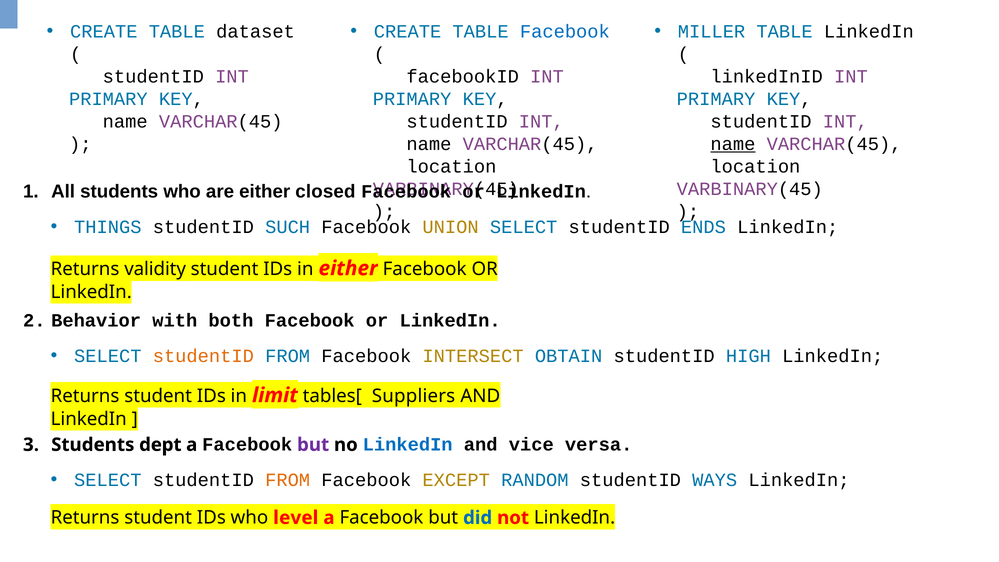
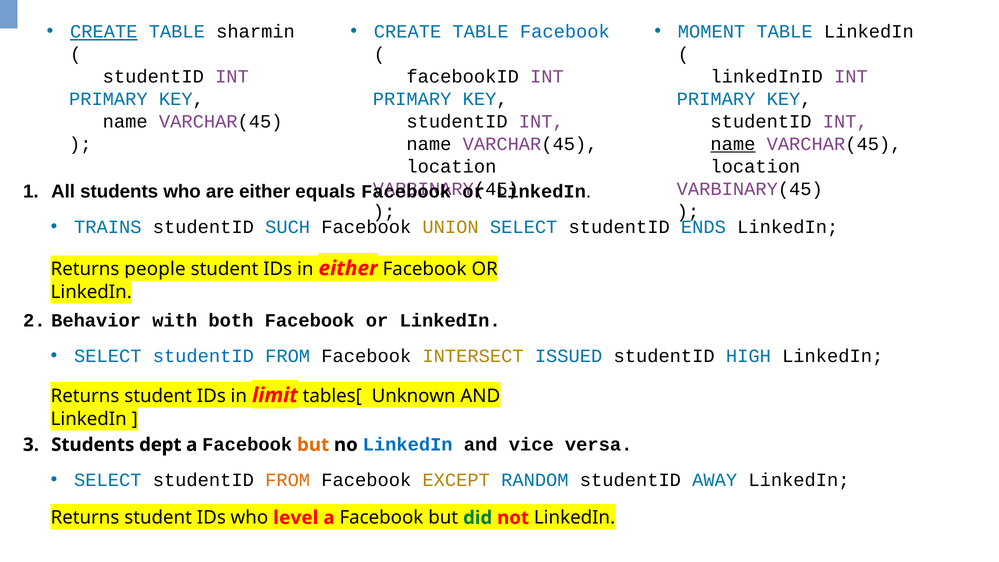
CREATE underline: none -> present (104, 32)
dataset: dataset -> sharmin (256, 32)
MILLER: MILLER -> MOMENT (712, 32)
closed: closed -> equals (325, 192)
THINGS: THINGS -> TRAINS (108, 227)
validity: validity -> people (155, 269)
studentID colour: orange -> blue (203, 356)
OBTAIN: OBTAIN -> ISSUED (569, 356)
Suppliers: Suppliers -> Unknown (414, 396)
but colour: purple -> orange (313, 445)
WAYS: WAYS -> AWAY (715, 480)
did colour: blue -> green (478, 518)
